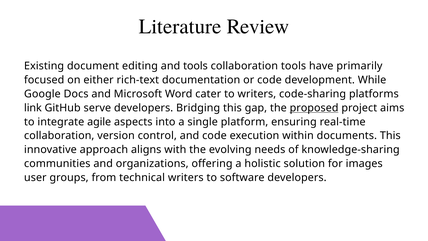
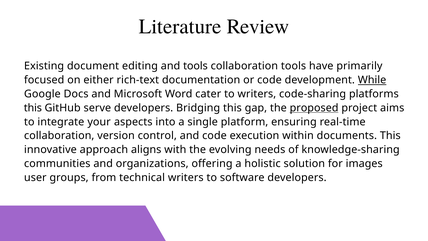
While underline: none -> present (372, 80)
link: link -> this (33, 108)
agile: agile -> your (99, 122)
